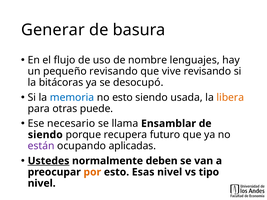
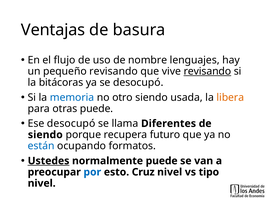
Generar: Generar -> Ventajas (53, 30)
revisando underline: none -> present (207, 71)
no esto: esto -> otro (122, 98)
Ese necesario: necesario -> desocupó (71, 124)
Ensamblar: Ensamblar -> Diferentes (169, 124)
están colour: purple -> blue (41, 146)
aplicadas: aplicadas -> formatos (132, 146)
normalmente deben: deben -> puede (162, 161)
por colour: orange -> blue (92, 172)
Esas: Esas -> Cruz (143, 172)
